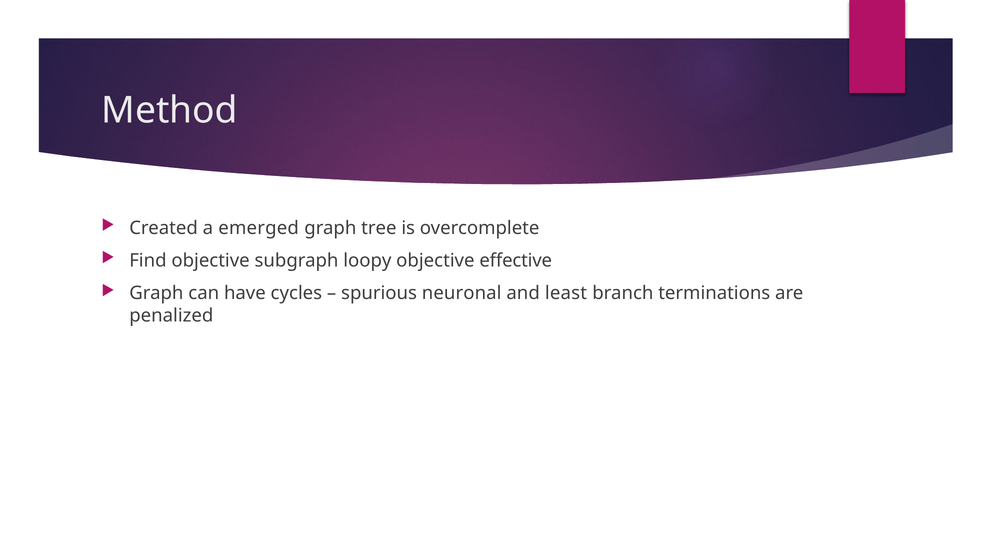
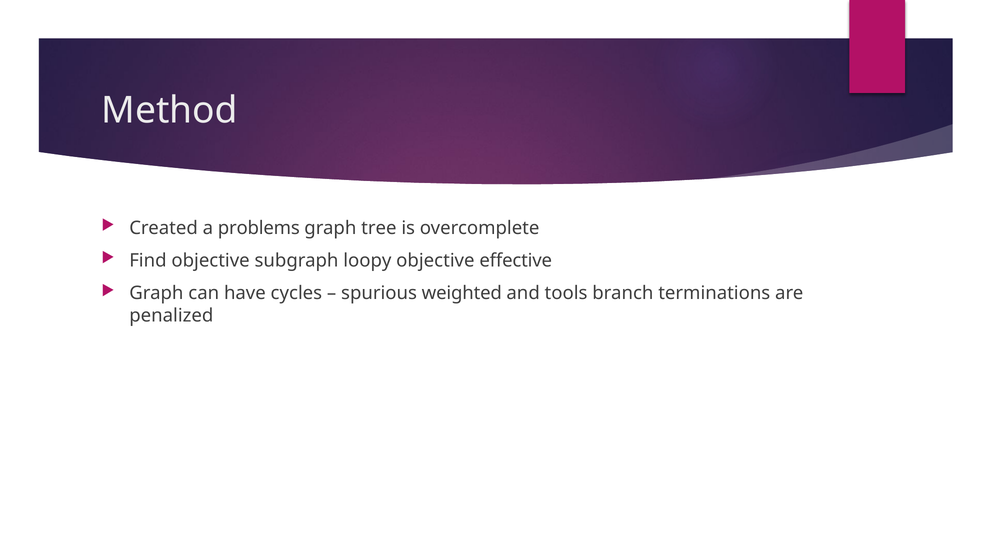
emerged: emerged -> problems (259, 228)
neuronal: neuronal -> weighted (462, 293)
least: least -> tools (566, 293)
